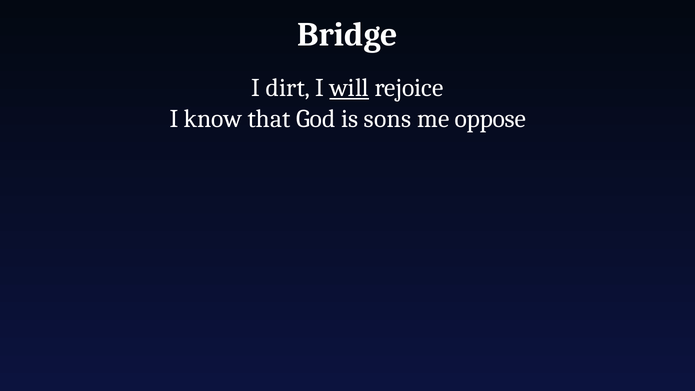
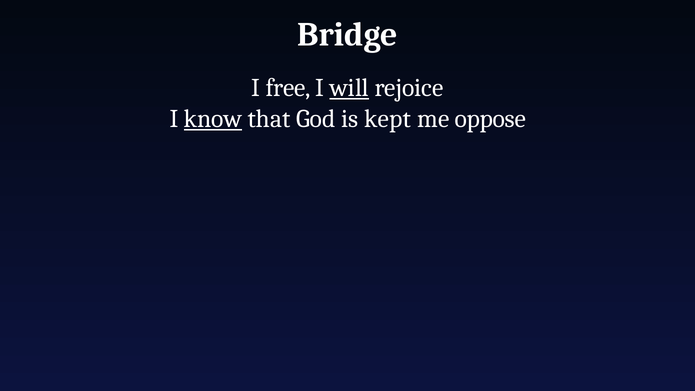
dirt: dirt -> free (288, 88)
know underline: none -> present (213, 119)
sons: sons -> kept (388, 119)
